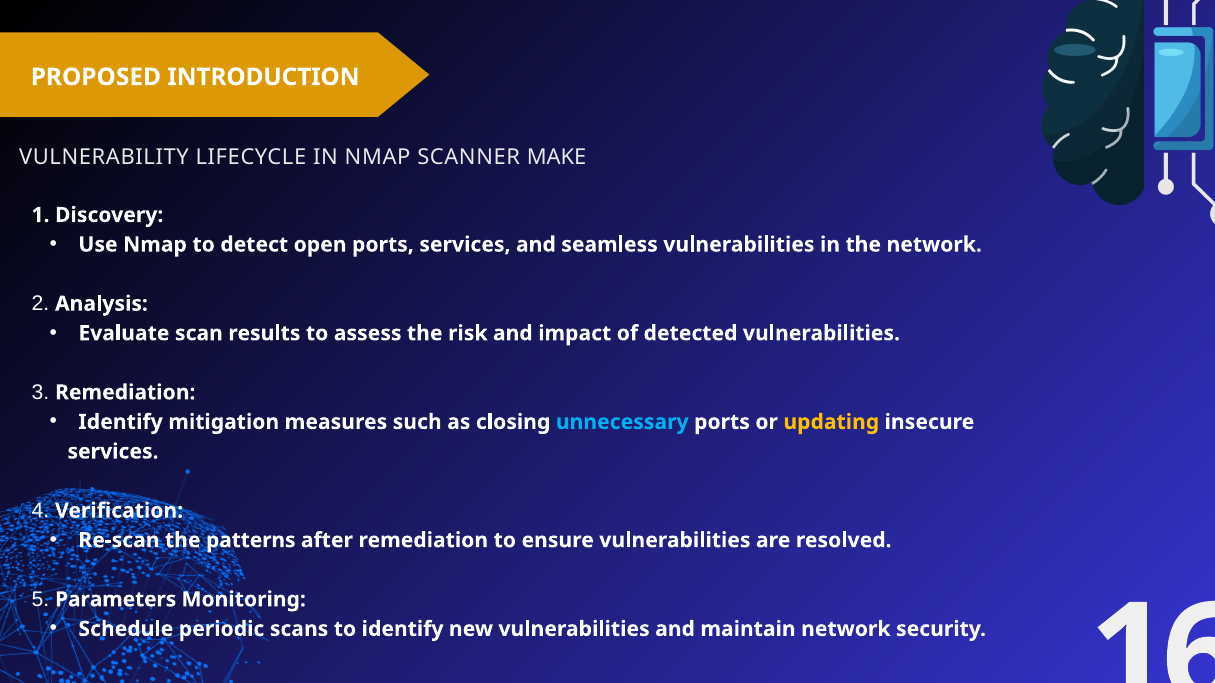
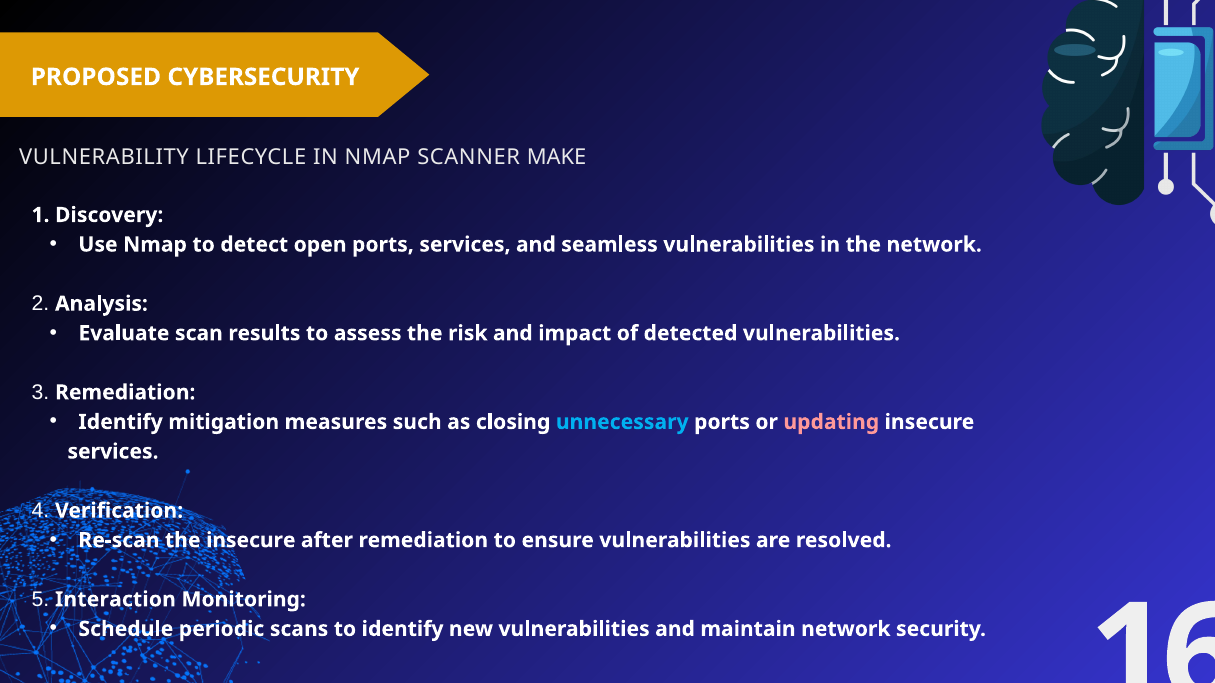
INTRODUCTION: INTRODUCTION -> CYBERSECURITY (263, 77)
updating colour: yellow -> pink (831, 422)
the patterns: patterns -> insecure (251, 541)
Parameters: Parameters -> Interaction (115, 600)
